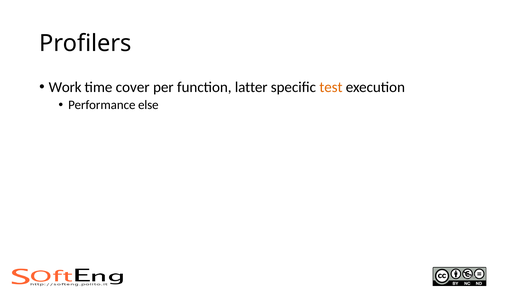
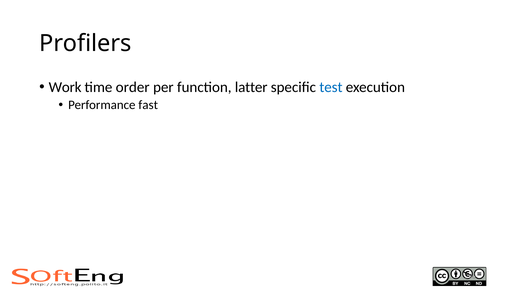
cover: cover -> order (133, 87)
test colour: orange -> blue (331, 87)
else: else -> fast (148, 105)
